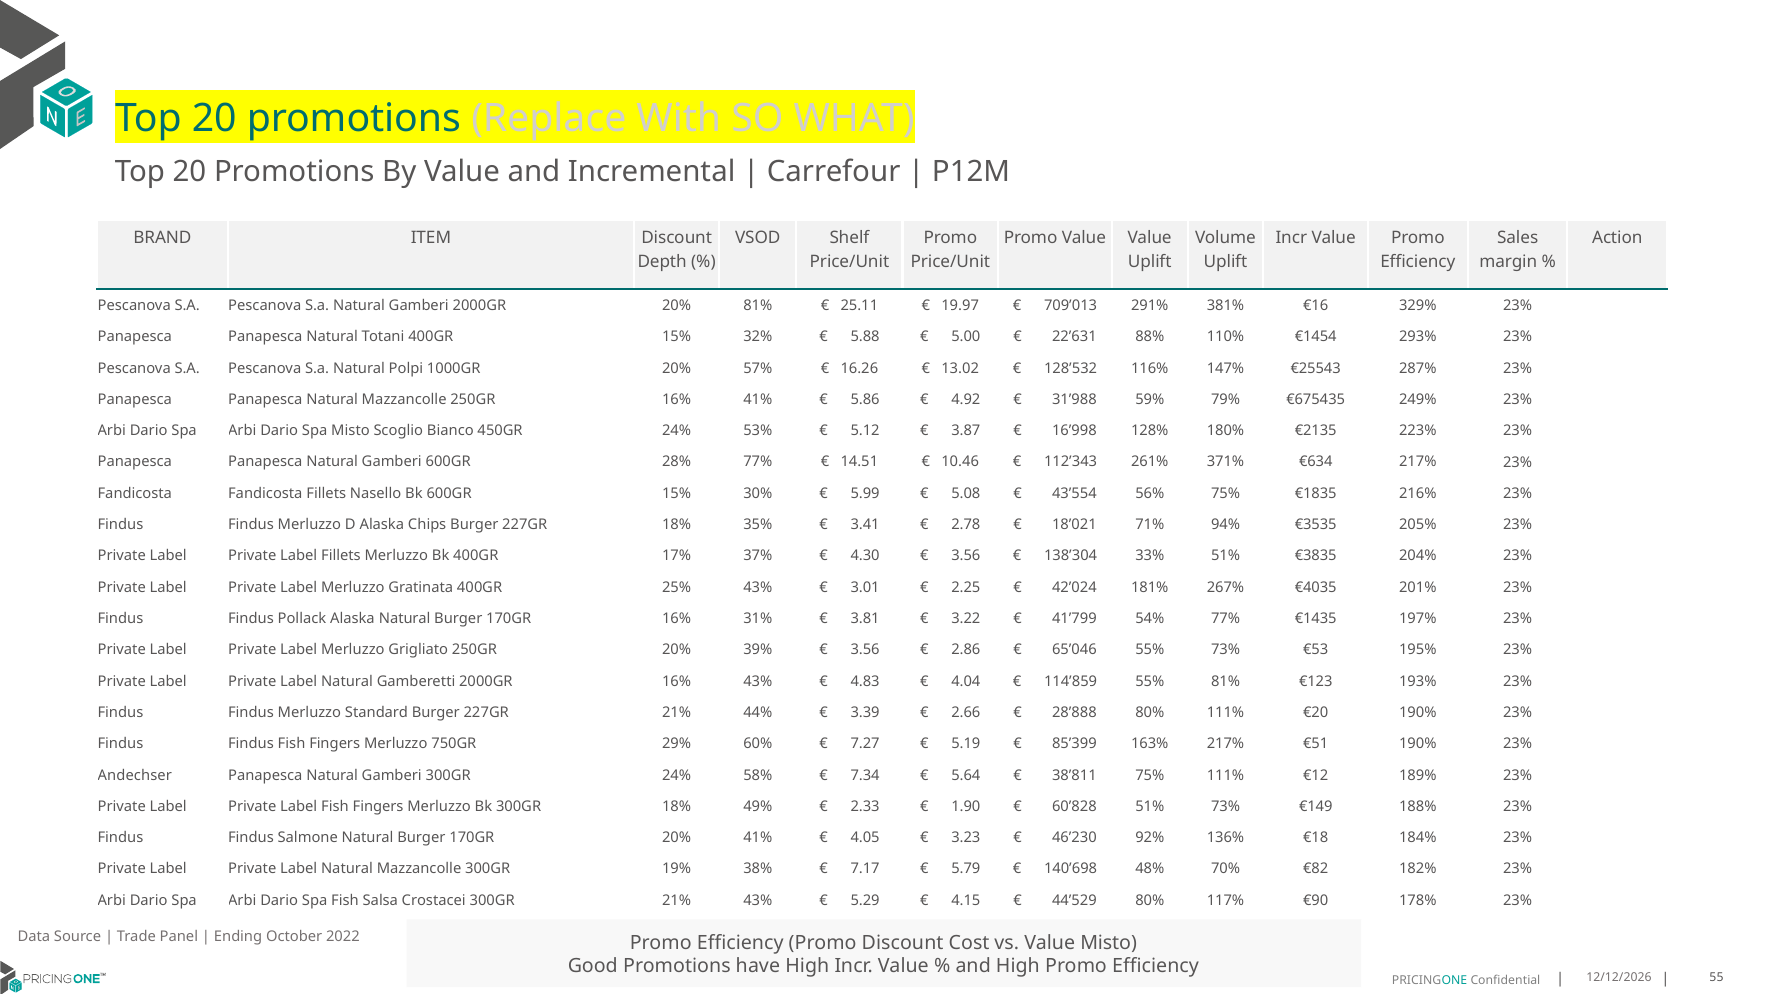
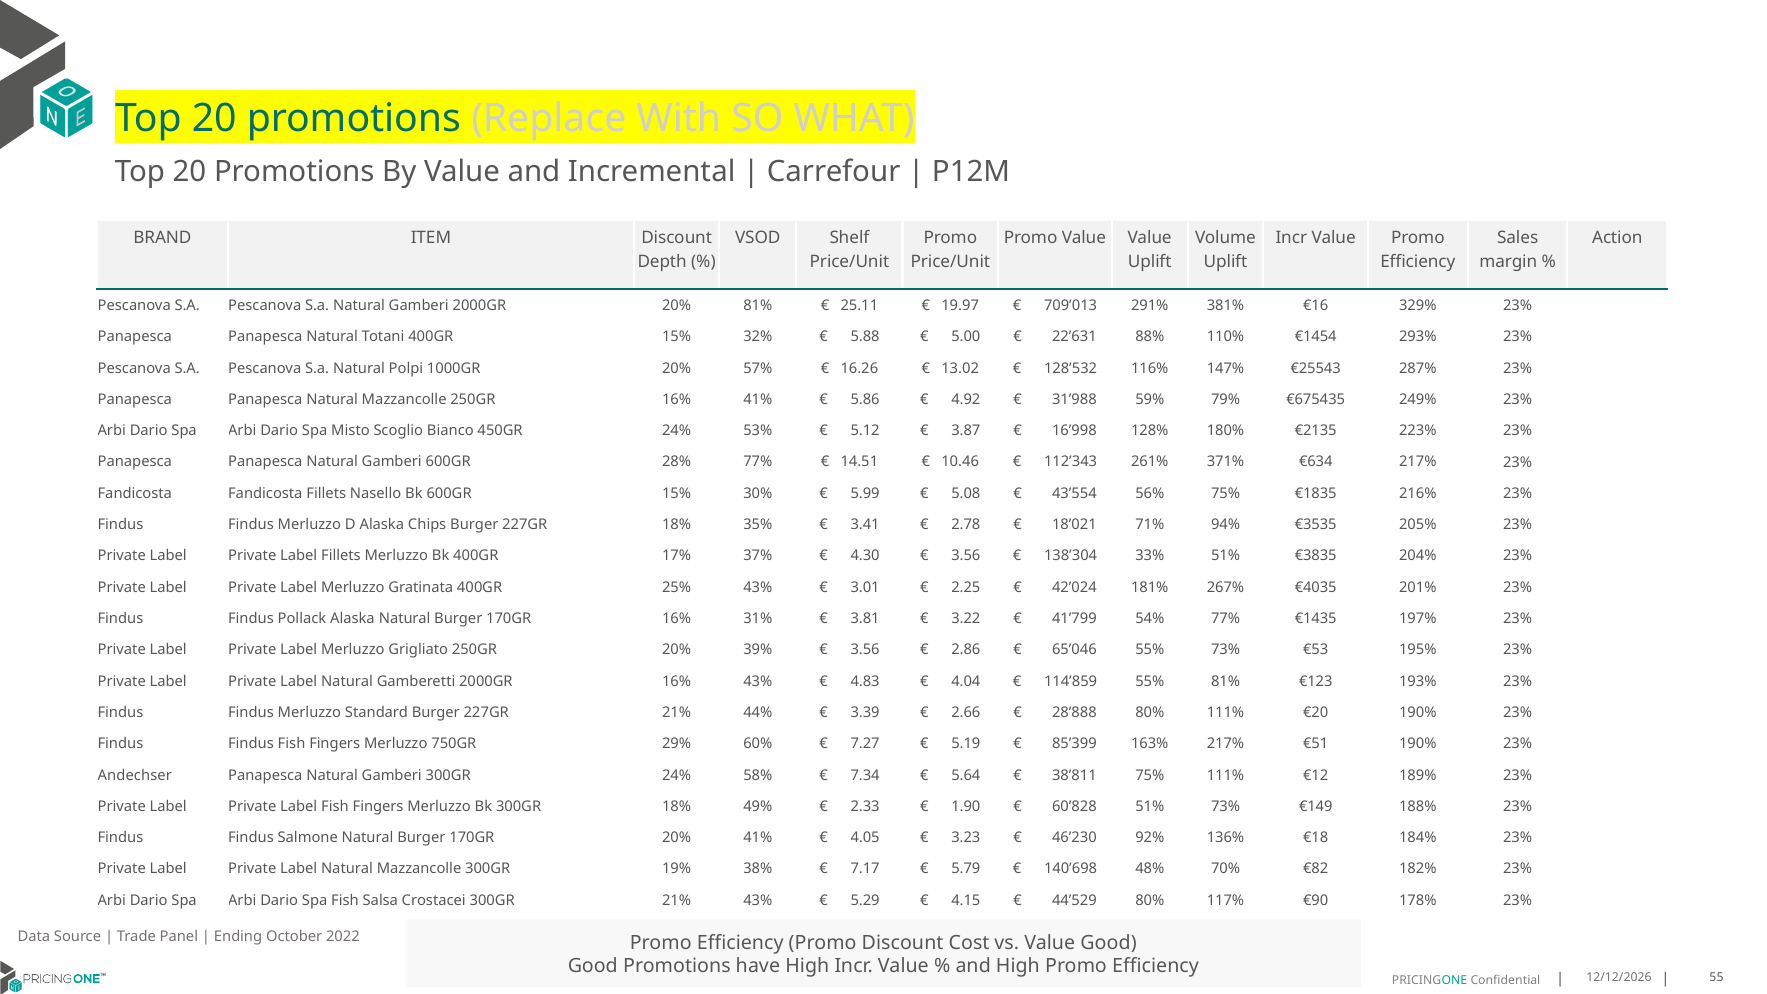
Value Misto: Misto -> Good (1108, 943)
